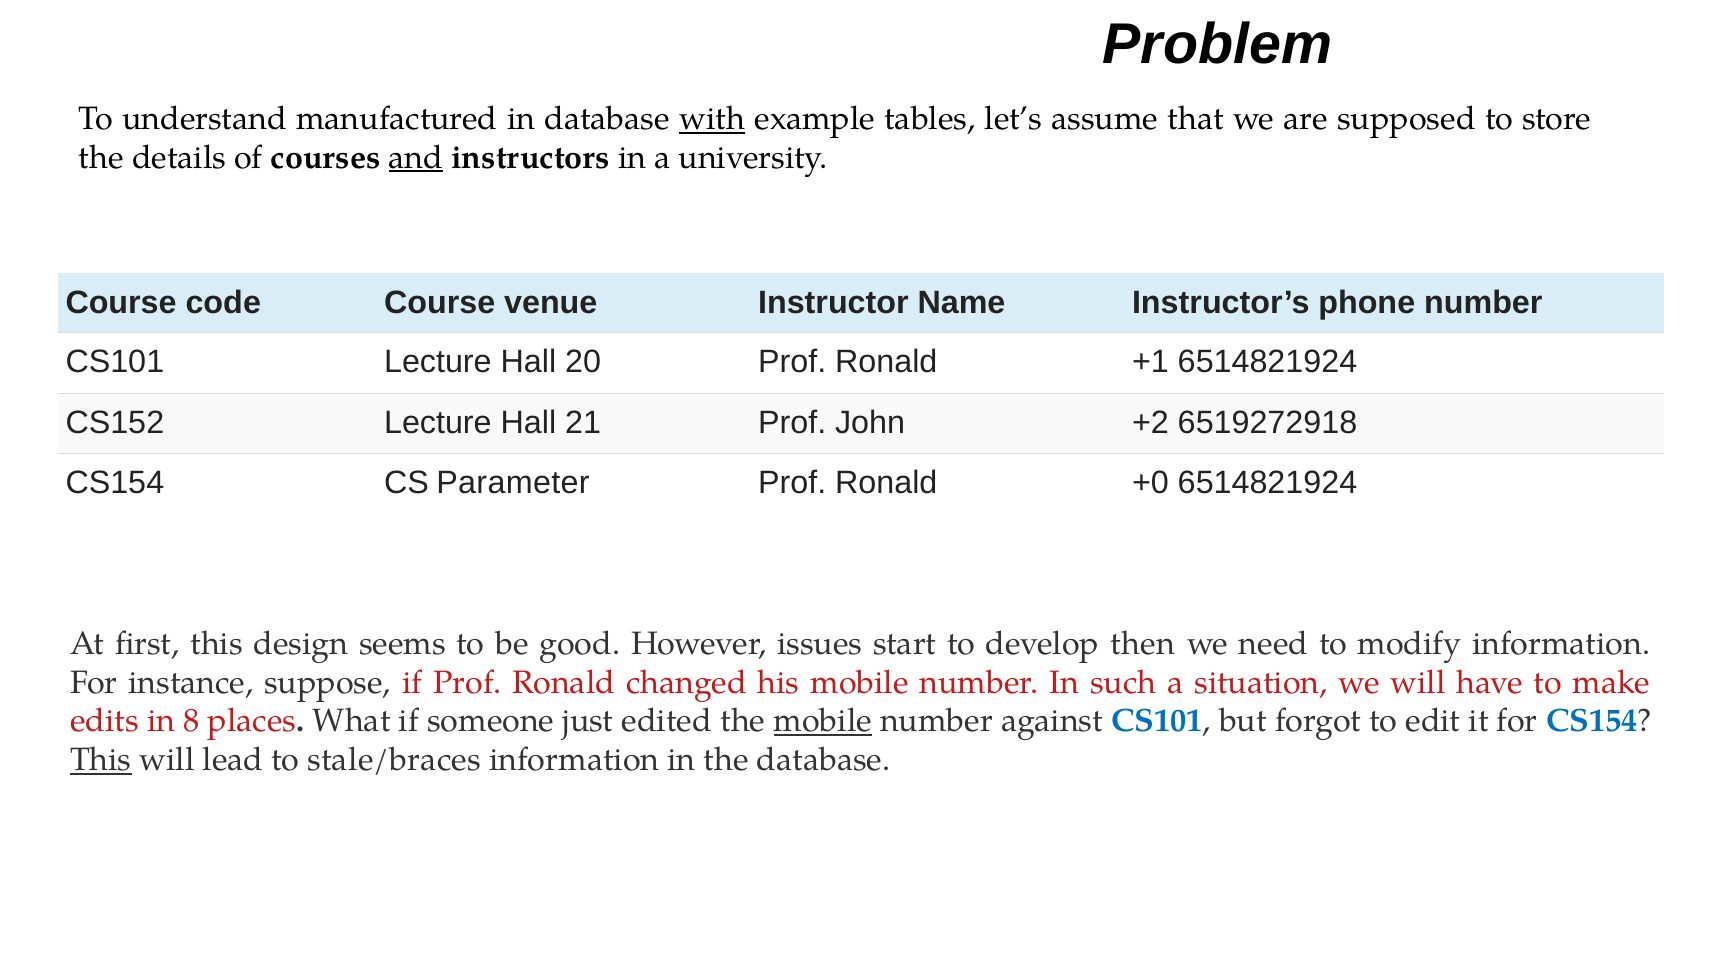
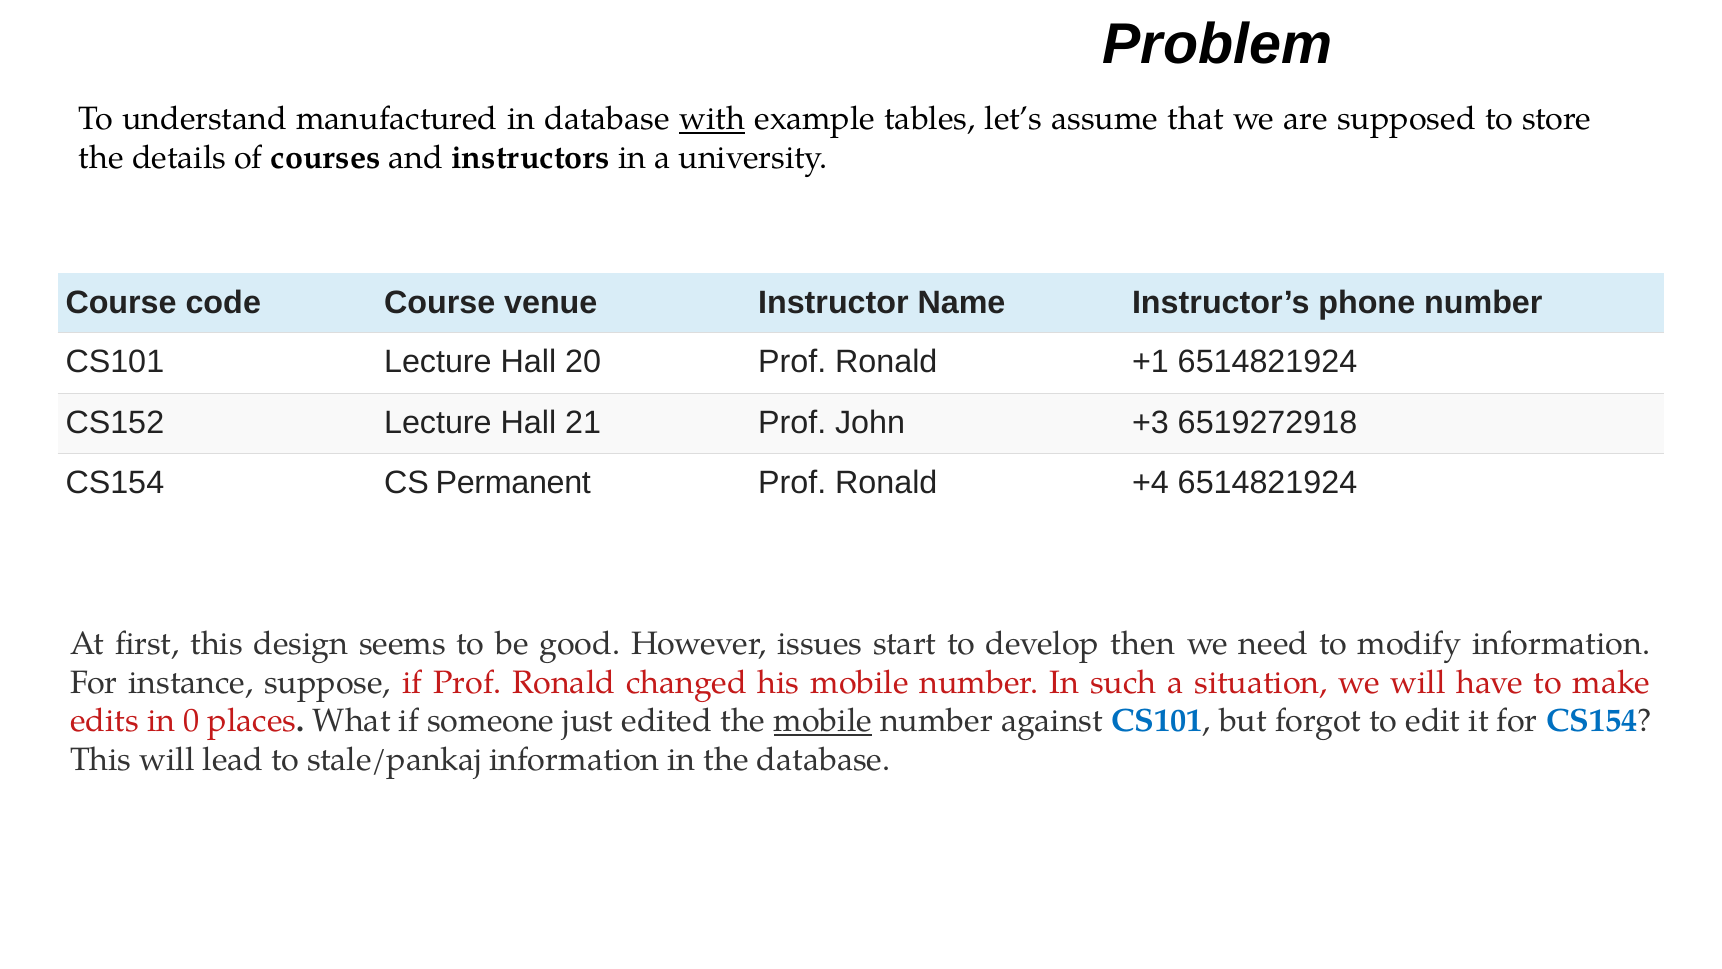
and underline: present -> none (416, 157)
+2: +2 -> +3 (1150, 422)
Parameter: Parameter -> Permanent (513, 483)
+0: +0 -> +4 (1150, 483)
8: 8 -> 0 (192, 721)
This underline: present -> none (101, 760)
stale/braces: stale/braces -> stale/pankaj (395, 760)
